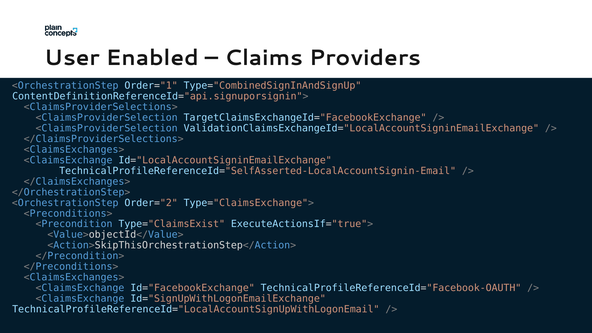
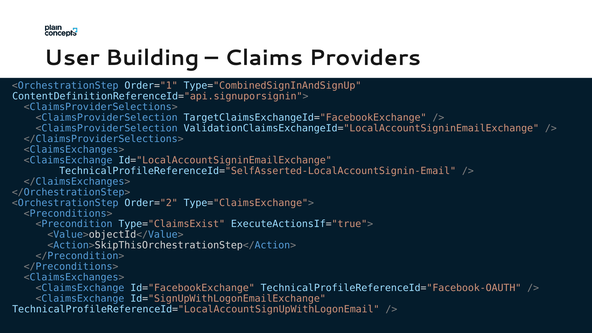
Enabled: Enabled -> Building (152, 58)
